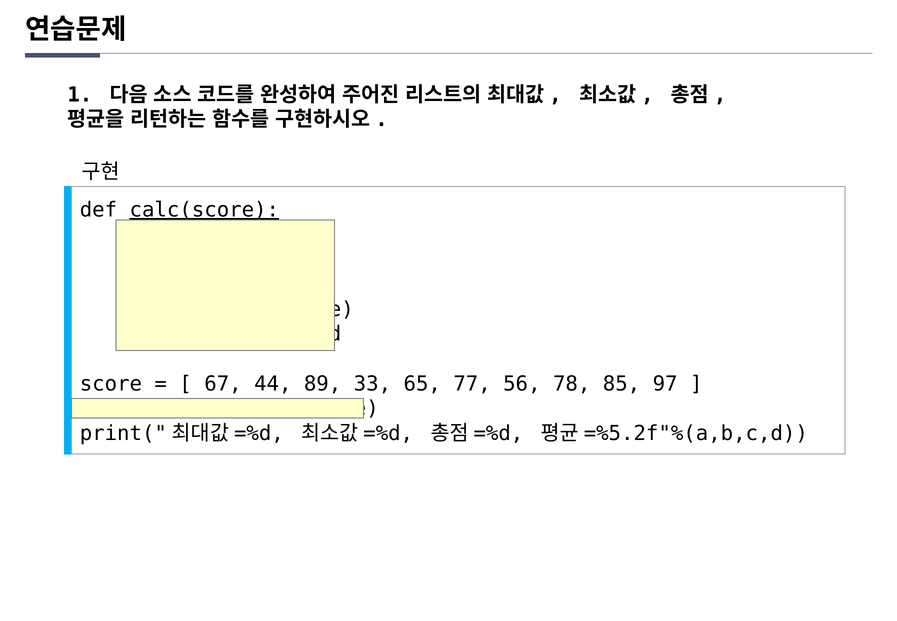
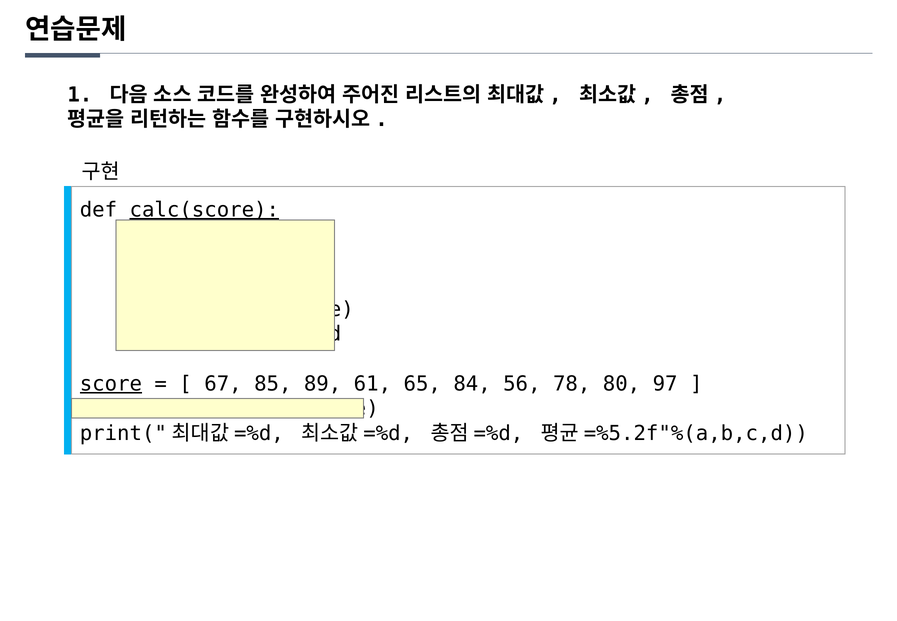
score underline: none -> present (111, 384)
44: 44 -> 85 (273, 384)
33: 33 -> 61 (372, 384)
77: 77 -> 84 (472, 384)
85: 85 -> 80 (621, 384)
